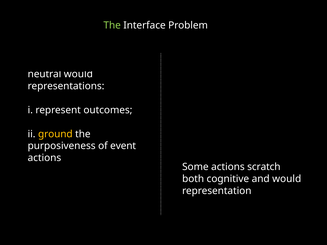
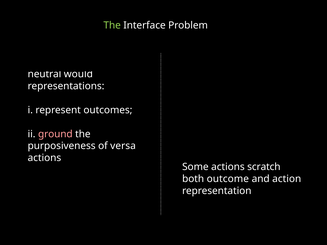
ground colour: yellow -> pink (55, 134)
event: event -> versa (123, 146)
cognitive: cognitive -> outcome (228, 179)
and would: would -> action (287, 179)
